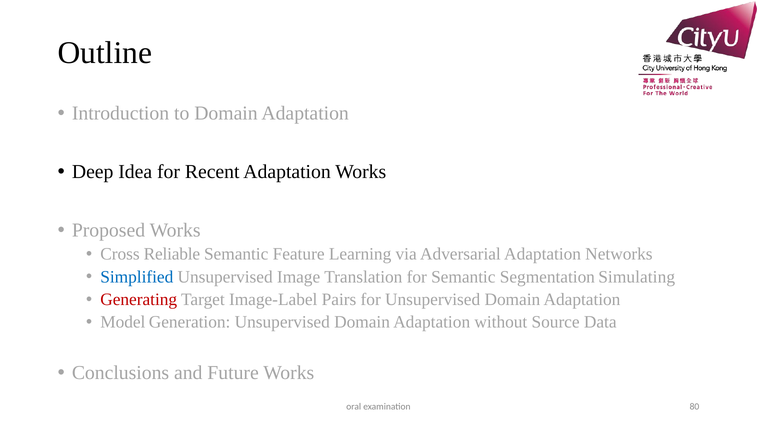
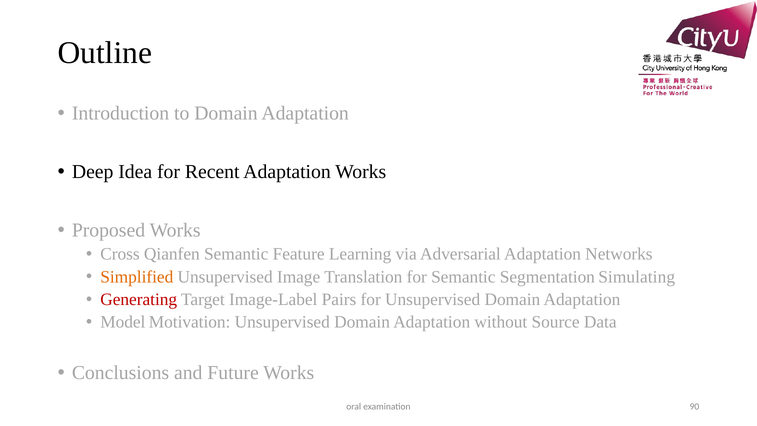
Reliable: Reliable -> Qianfen (172, 254)
Simplified colour: blue -> orange (137, 277)
Generation: Generation -> Motivation (190, 322)
80: 80 -> 90 (694, 407)
